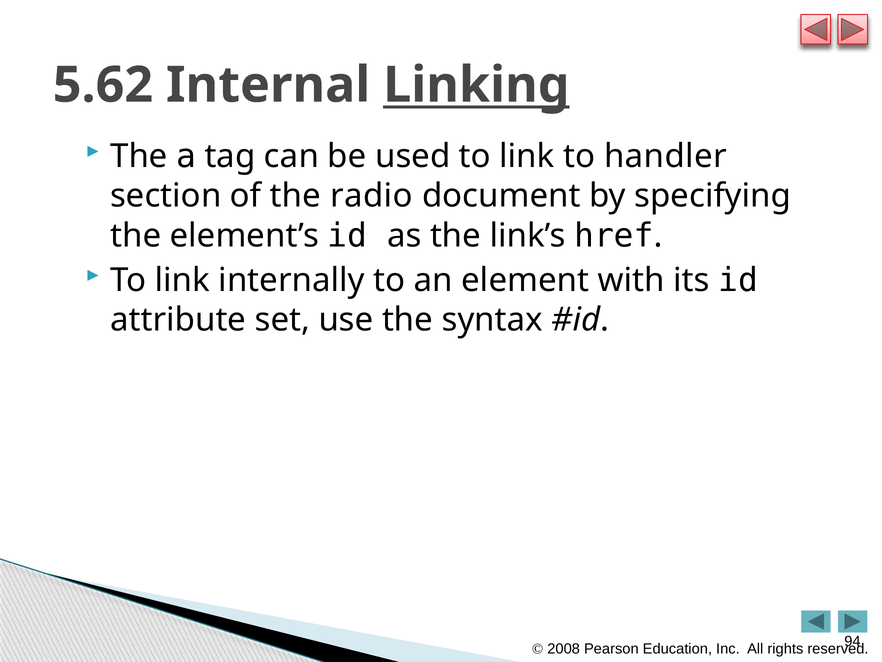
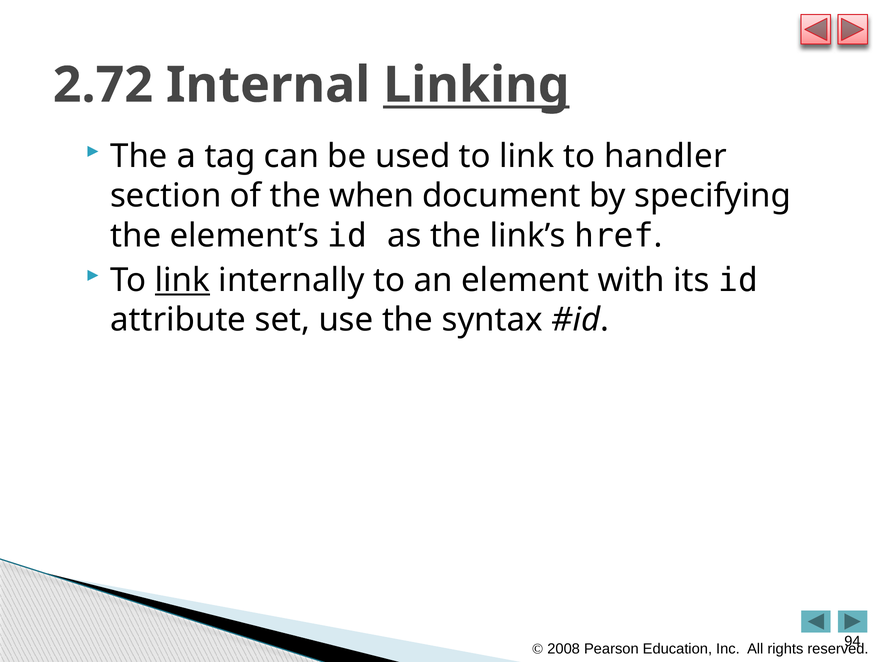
5.62: 5.62 -> 2.72 (103, 85)
radio: radio -> when (372, 196)
link underline: none -> present (182, 280)
